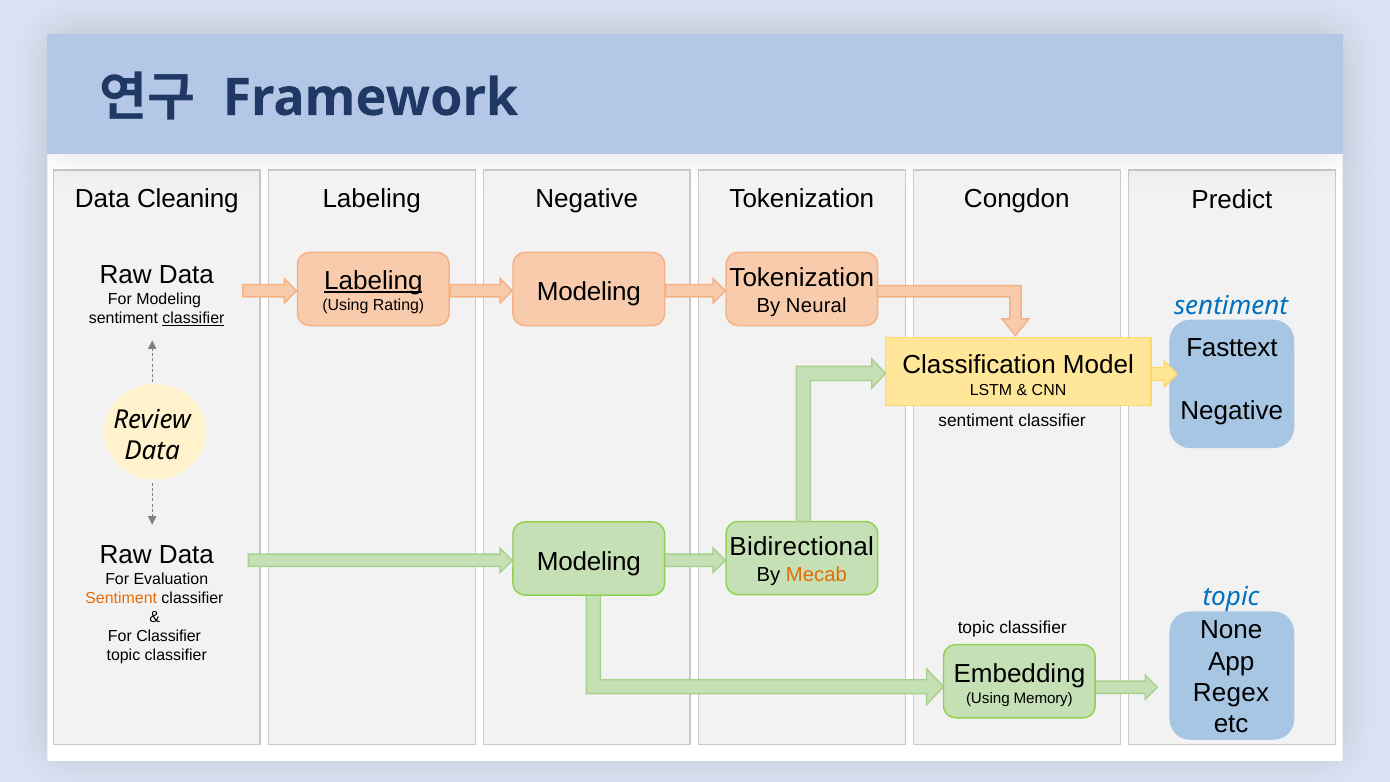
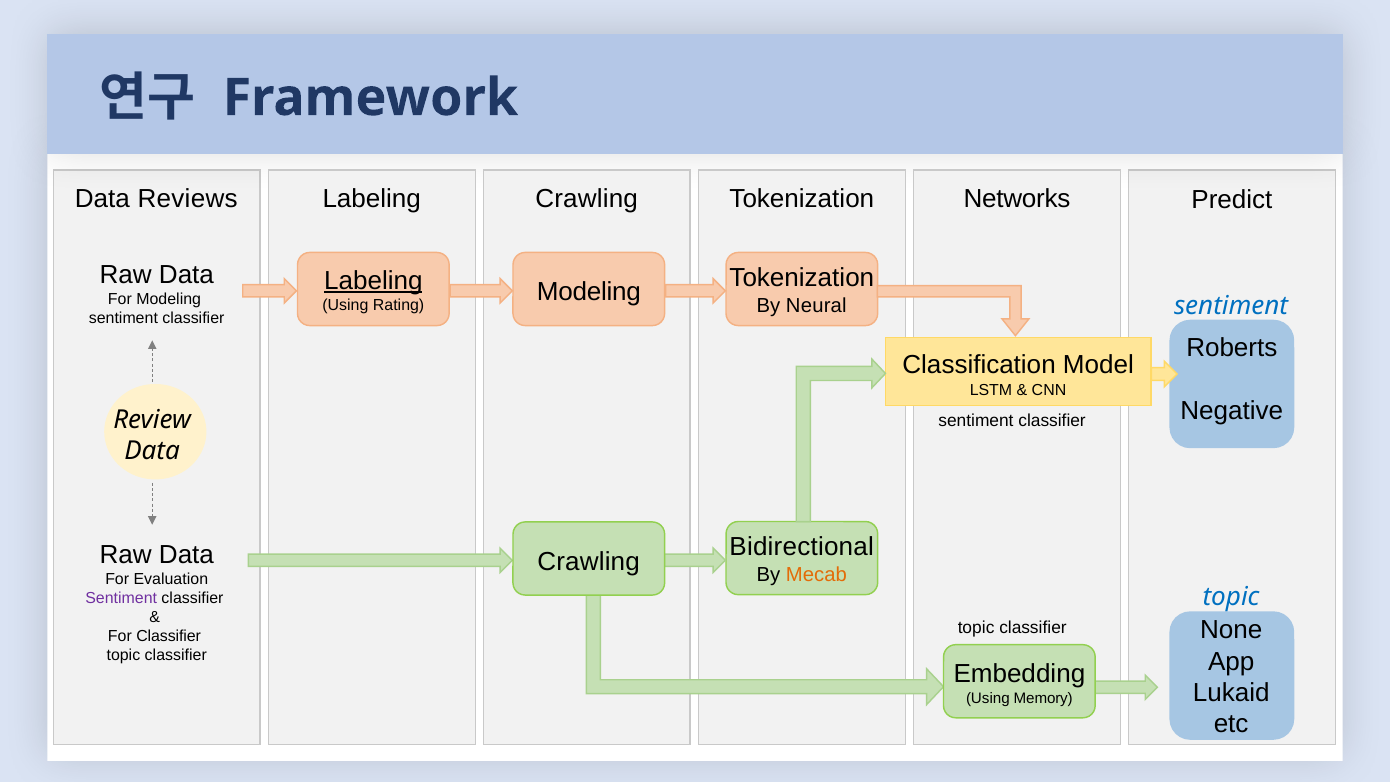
Cleaning: Cleaning -> Reviews (188, 199)
Labeling Negative: Negative -> Crawling (587, 199)
Congdon: Congdon -> Networks (1017, 199)
classifier underline: present -> none (193, 319)
Fasttext: Fasttext -> Roberts (1232, 348)
Modeling: Modeling -> Crawling (589, 562)
Sentiment colour: orange -> purple (121, 598)
Regex: Regex -> Lukaid (1231, 693)
